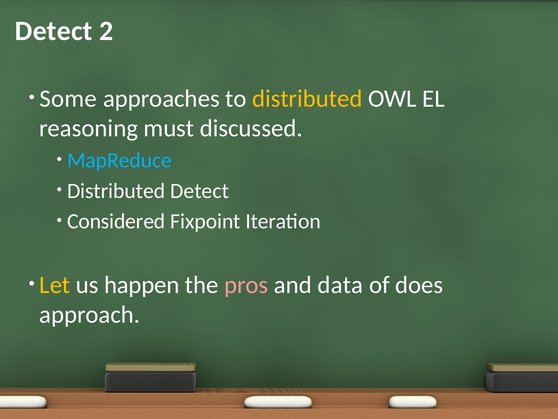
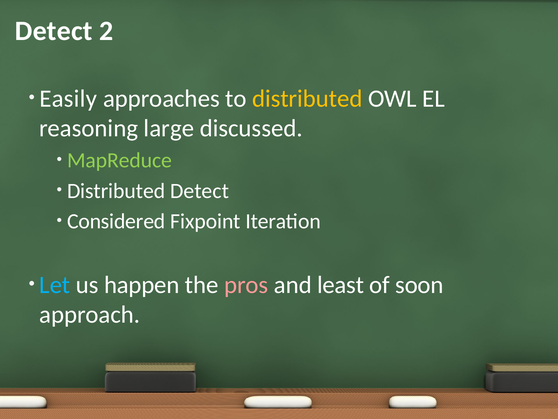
Some: Some -> Easily (68, 98)
must: must -> large (169, 128)
MapReduce colour: light blue -> light green (120, 160)
Let colour: yellow -> light blue (55, 285)
data: data -> least (341, 285)
does: does -> soon (419, 285)
